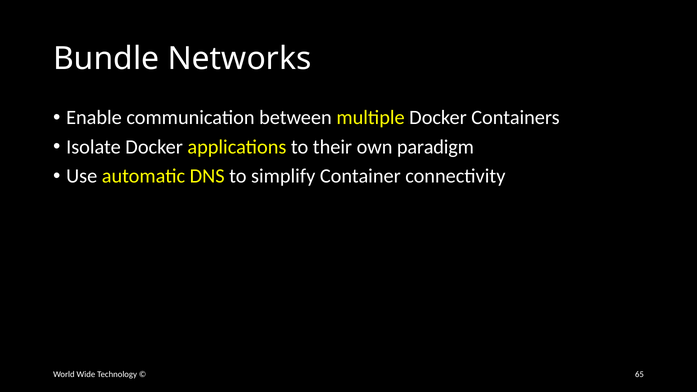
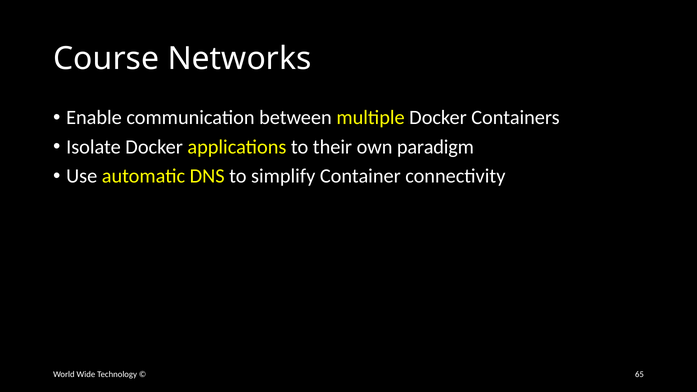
Bundle: Bundle -> Course (106, 59)
